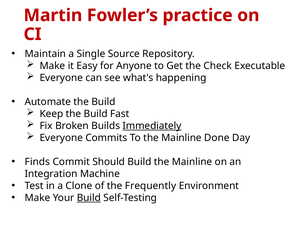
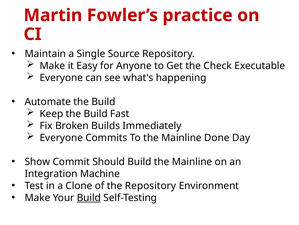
Immediately underline: present -> none (152, 125)
Finds: Finds -> Show (37, 161)
the Frequently: Frequently -> Repository (151, 185)
